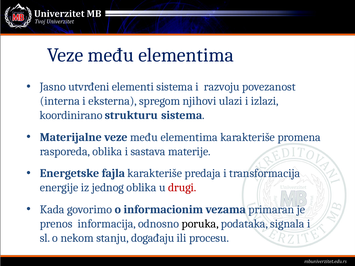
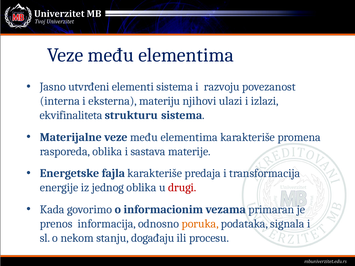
spregom: spregom -> materiju (160, 101)
koordinirano: koordinirano -> ekvifinaliteta (71, 115)
poruka colour: black -> orange (200, 224)
